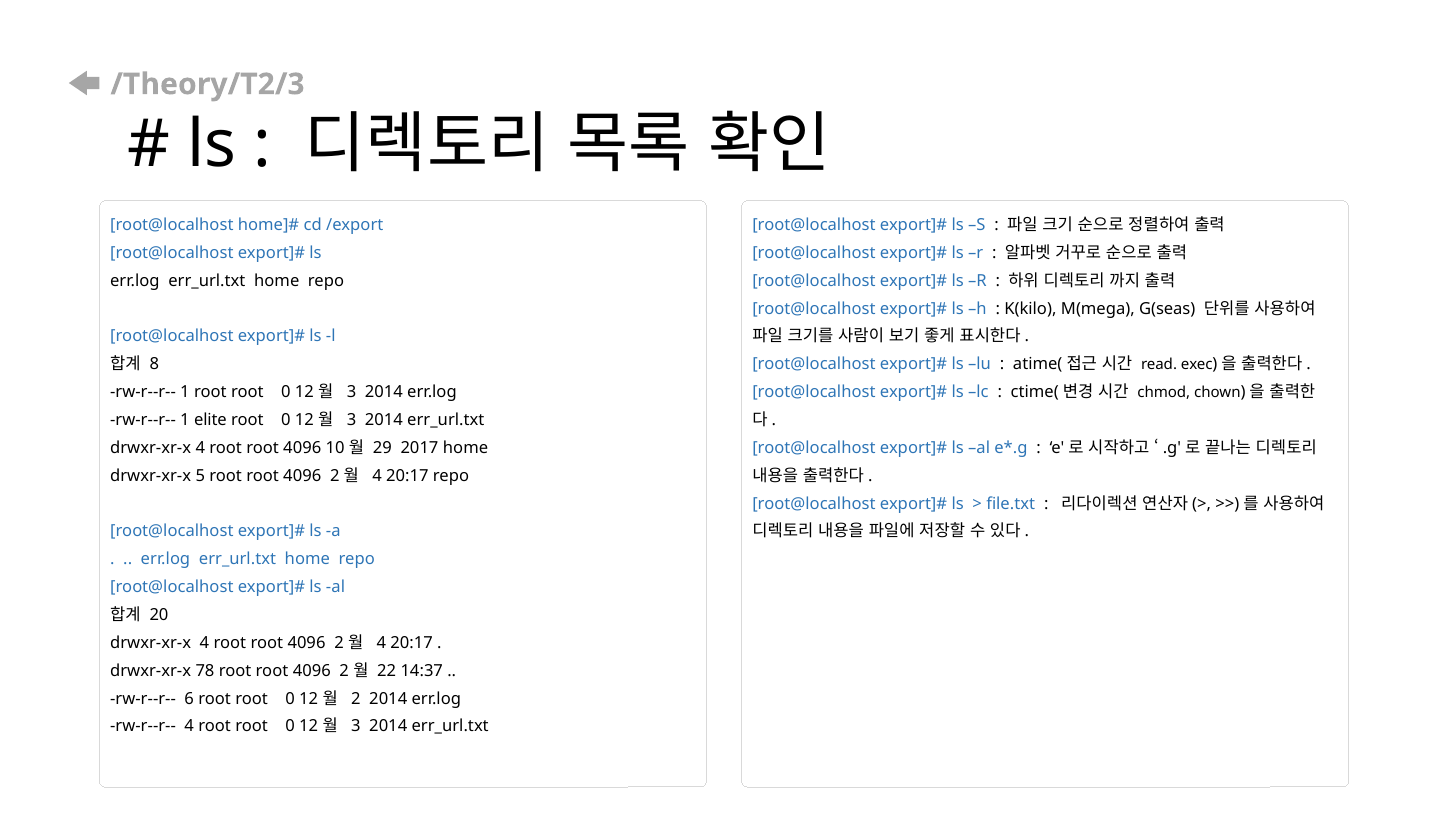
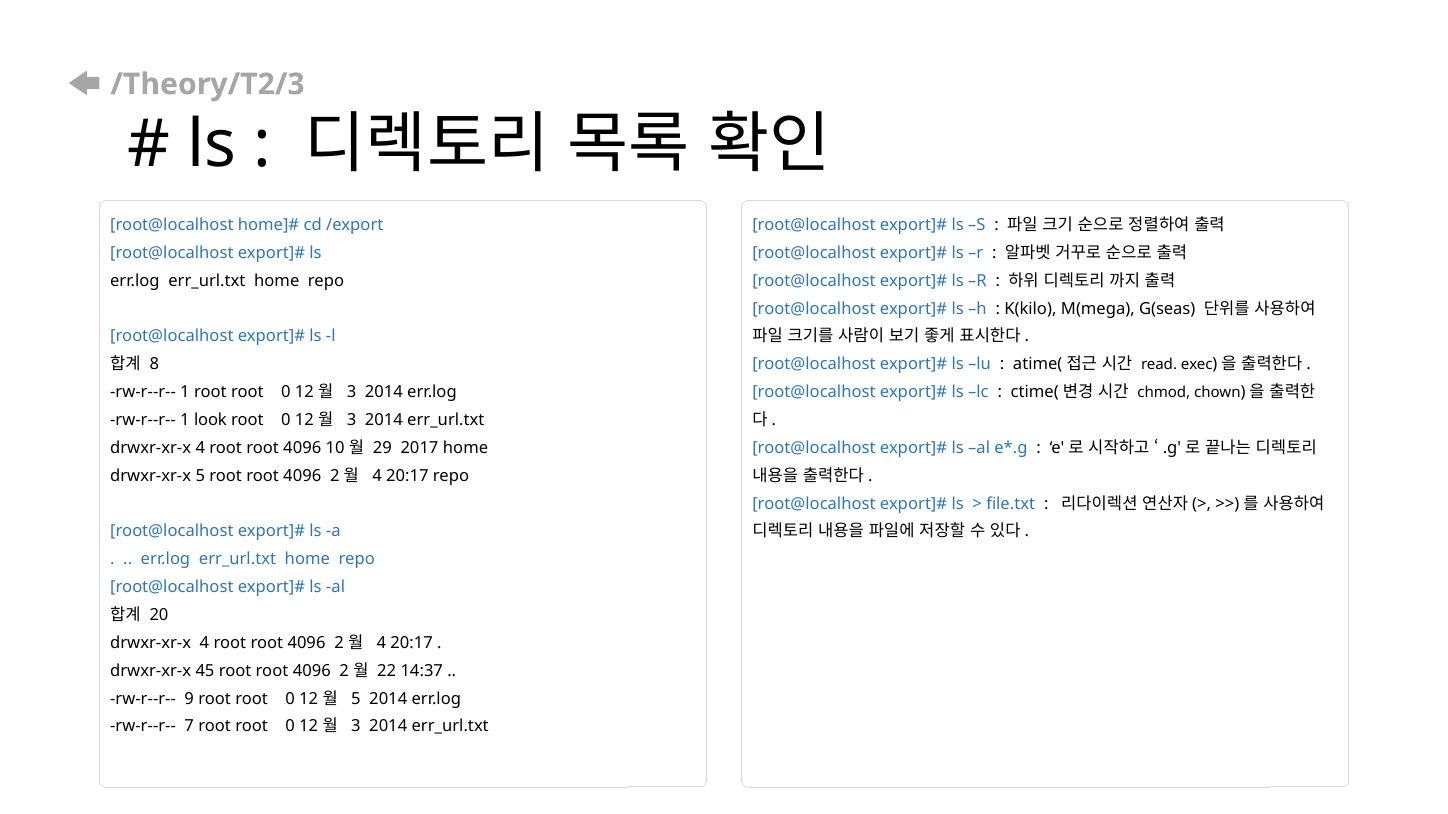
elite: elite -> look (210, 420)
78: 78 -> 45 (205, 671)
6: 6 -> 9 (189, 699)
2: 2 -> 5 (356, 699)
rw-r--r-- 4: 4 -> 7 (189, 727)
